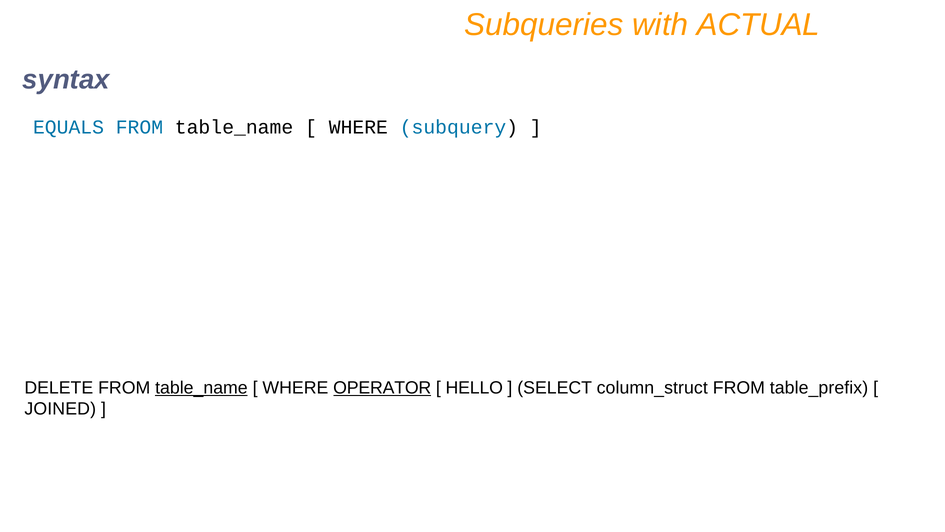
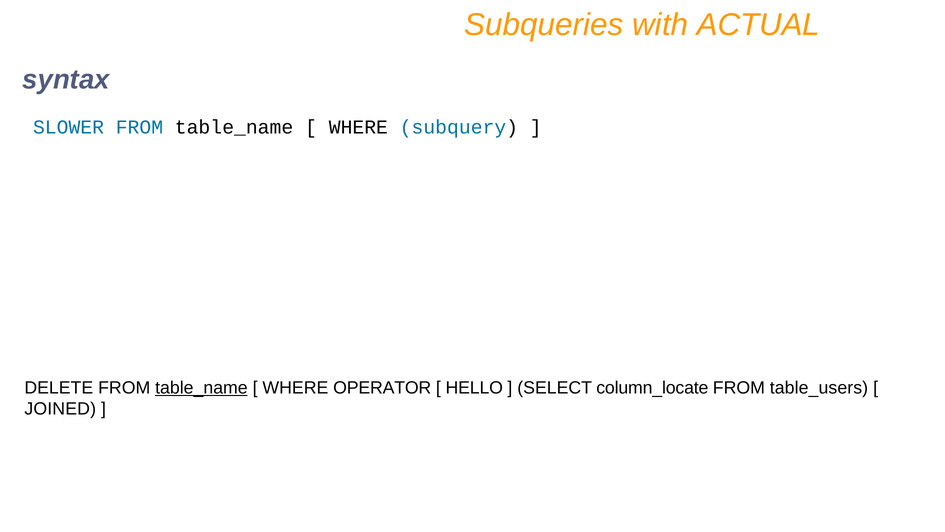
EQUALS: EQUALS -> SLOWER (69, 127)
OPERATOR underline: present -> none (382, 387)
column_struct: column_struct -> column_locate (652, 387)
table_prefix: table_prefix -> table_users (819, 387)
